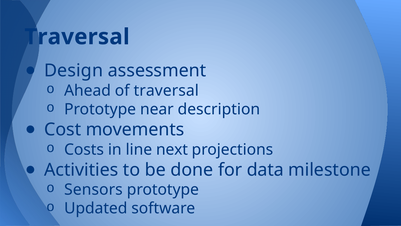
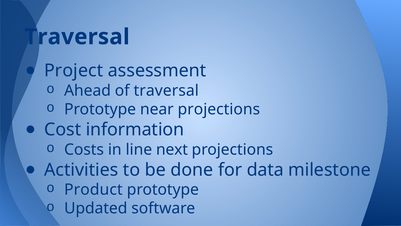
Design: Design -> Project (74, 71)
near description: description -> projections (219, 109)
movements: movements -> information (135, 129)
Sensors: Sensors -> Product (93, 189)
